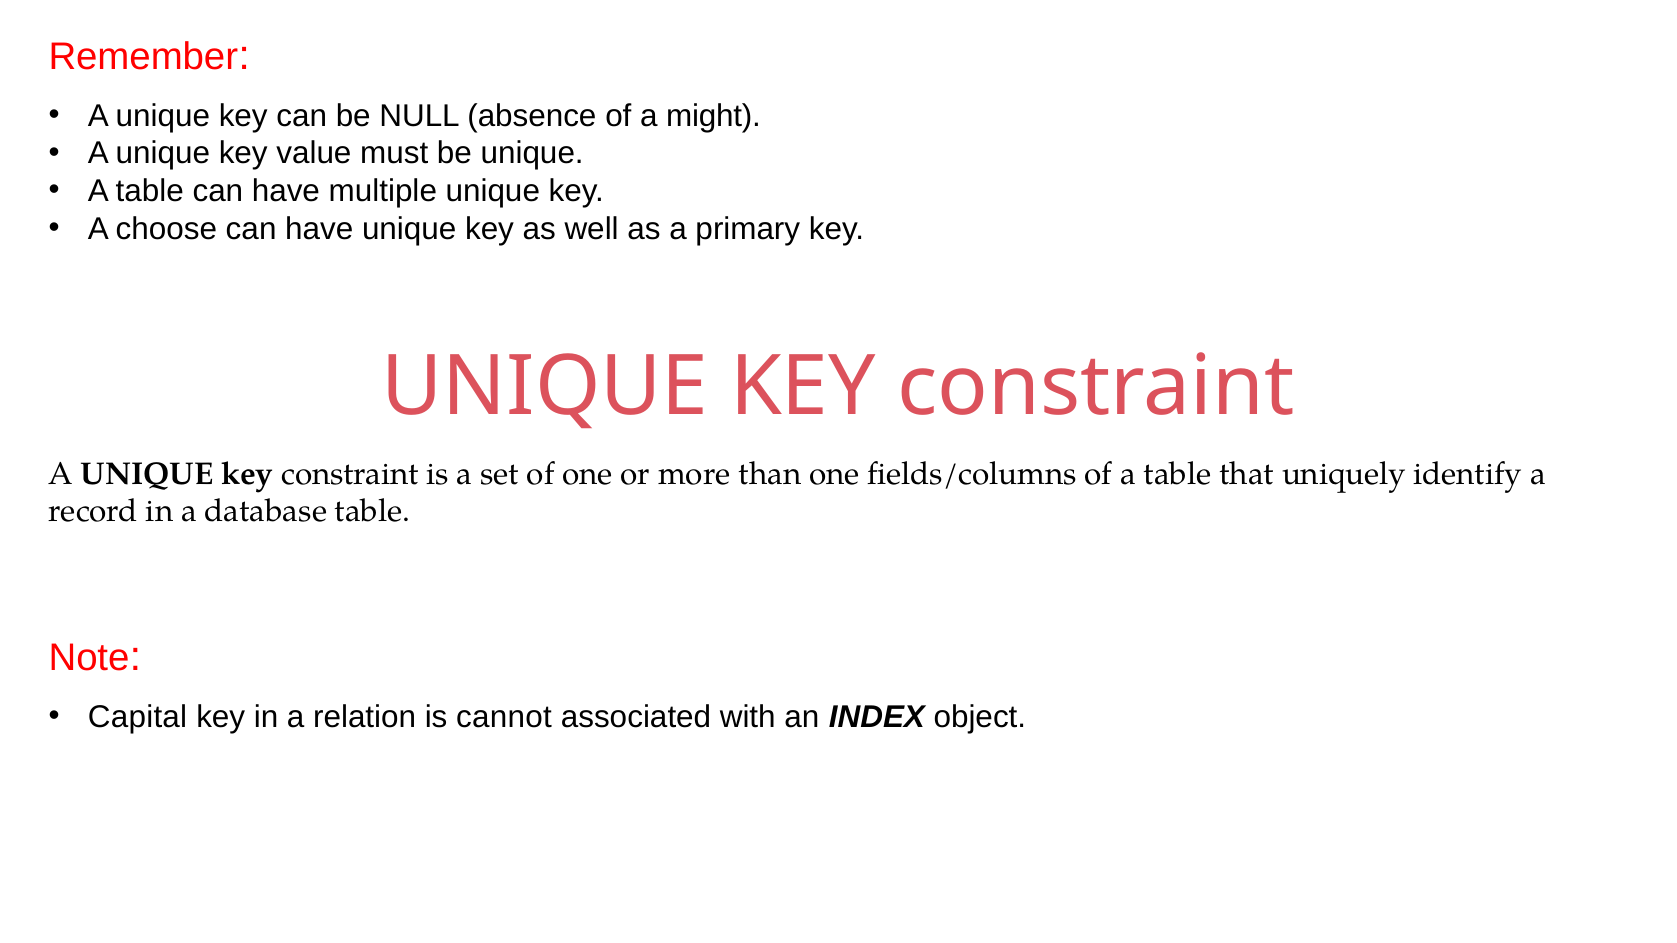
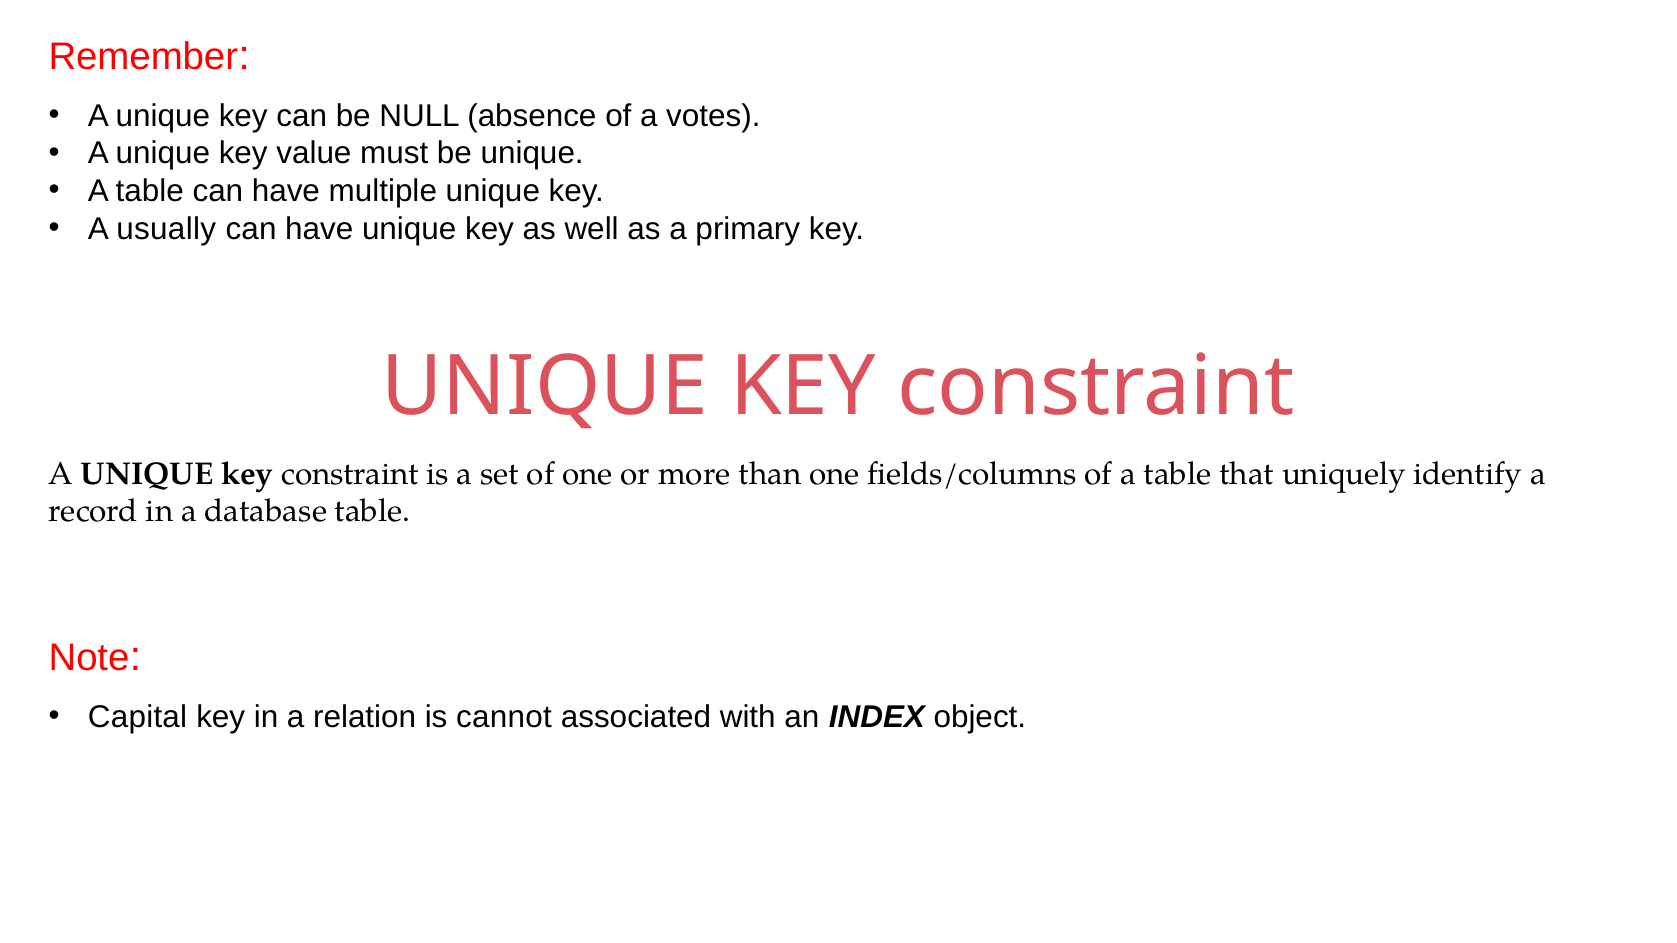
might: might -> votes (713, 116)
choose: choose -> usually (166, 229)
